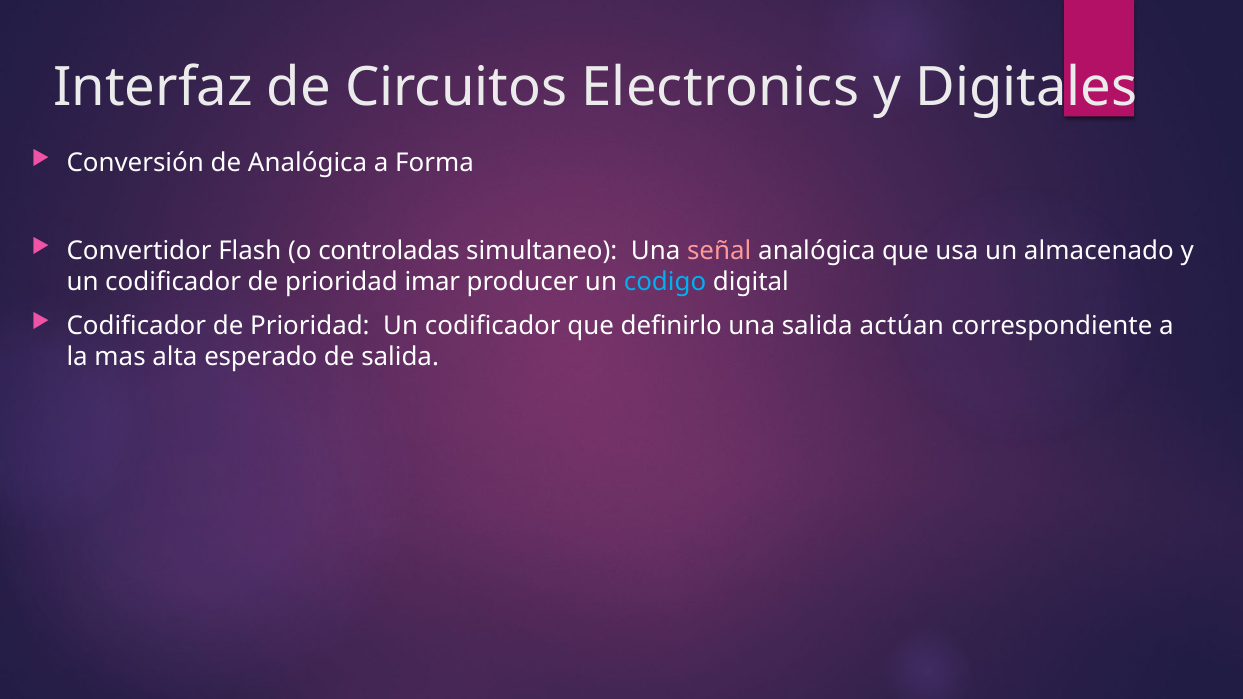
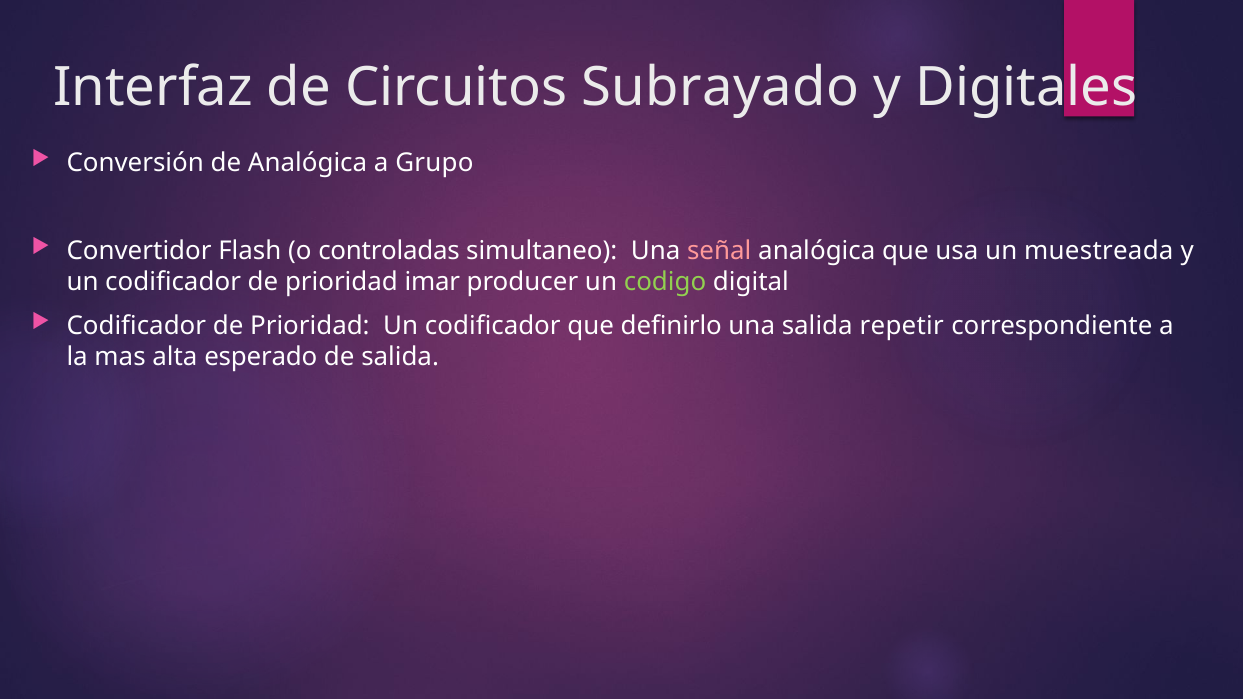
Electronics: Electronics -> Subrayado (720, 87)
Forma: Forma -> Grupo (434, 163)
almacenado: almacenado -> muestreada (1099, 251)
codigo colour: light blue -> light green (665, 282)
actúan: actúan -> repetir (902, 326)
